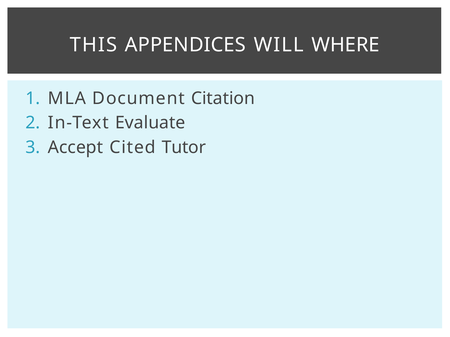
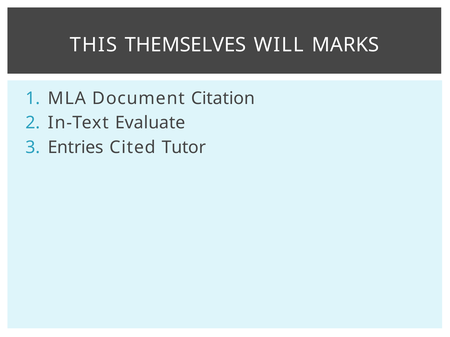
APPENDICES: APPENDICES -> THEMSELVES (185, 45)
WHERE: WHERE -> MARKS (346, 45)
Accept: Accept -> Entries (76, 147)
